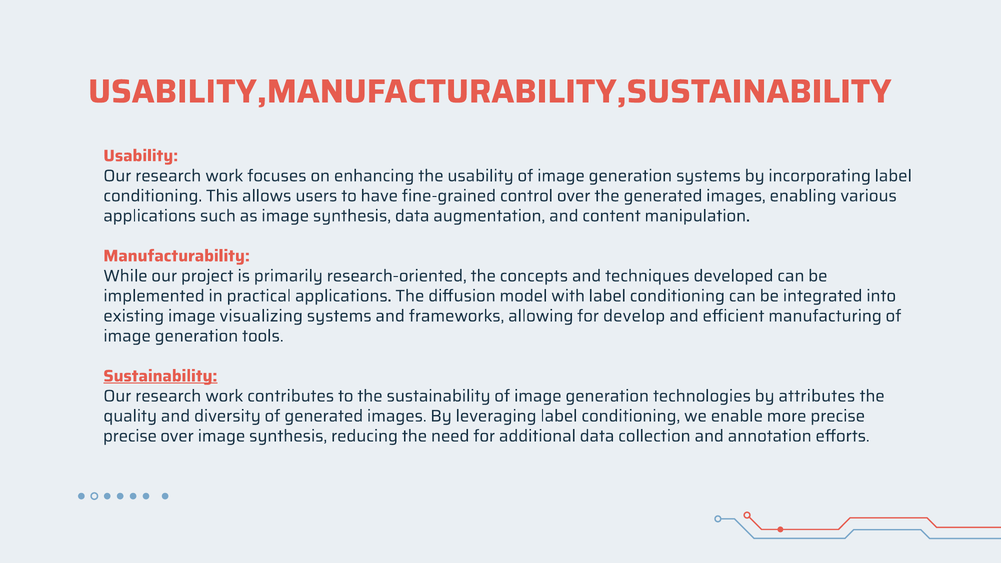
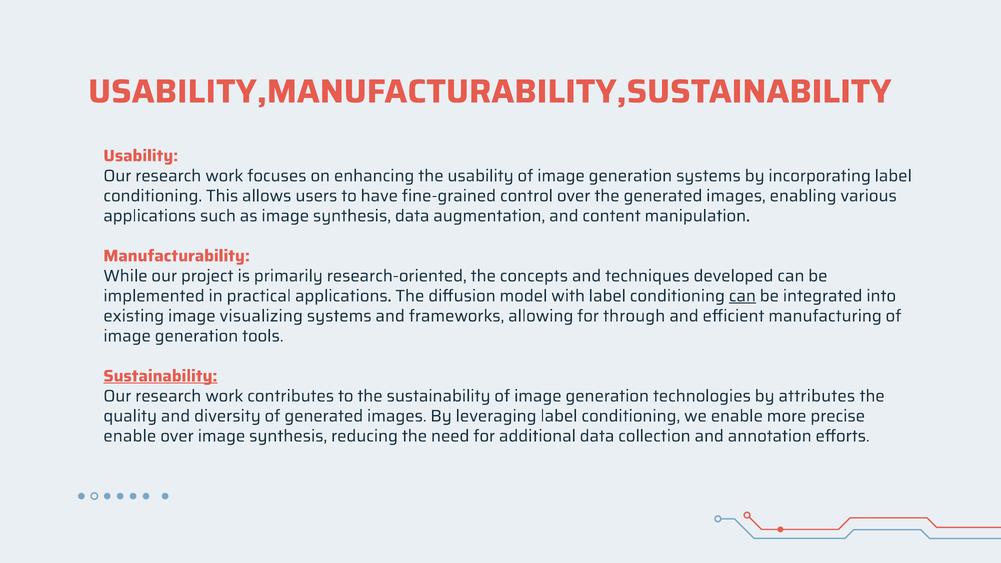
can underline: none -> present (742, 296)
develop: develop -> through (634, 316)
precise: precise -> enable (130, 436)
